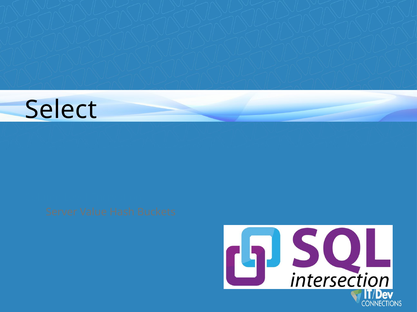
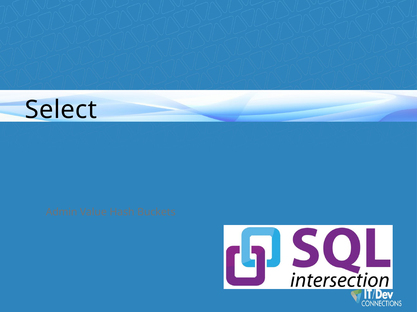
Server: Server -> Admin (62, 213)
